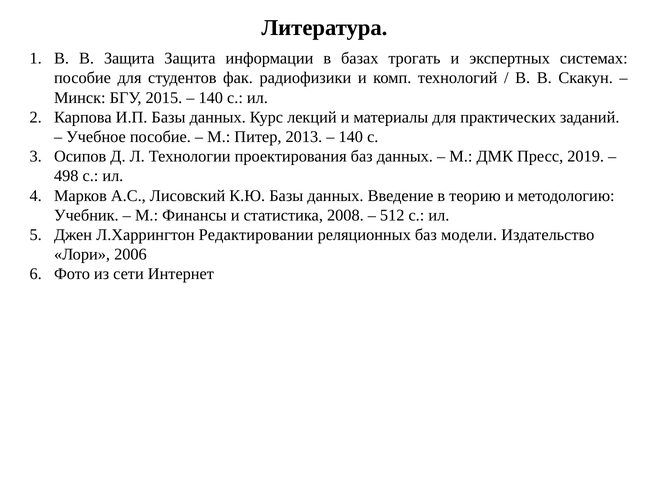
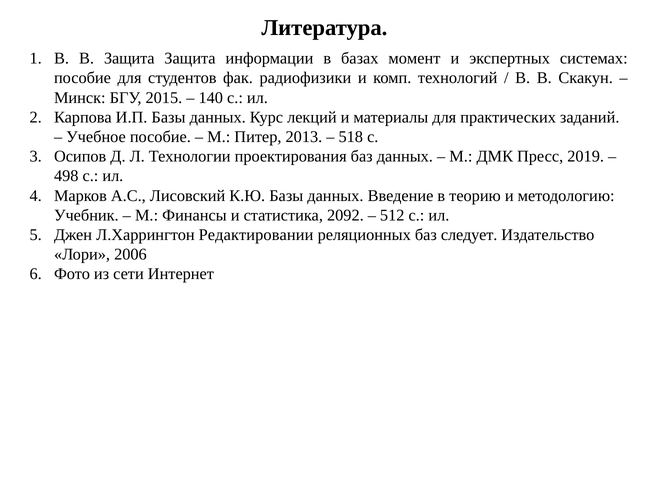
трогать: трогать -> момент (414, 58)
140: 140 -> 518 (351, 137)
2008: 2008 -> 2092 (345, 215)
модели: модели -> следует (469, 235)
